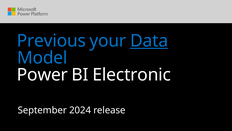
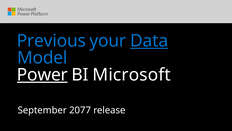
Power underline: none -> present (42, 74)
BI Electronic: Electronic -> Microsoft (132, 74)
2024: 2024 -> 2077 (80, 110)
